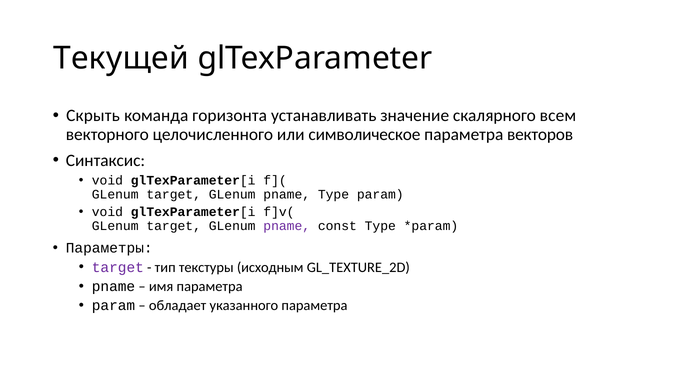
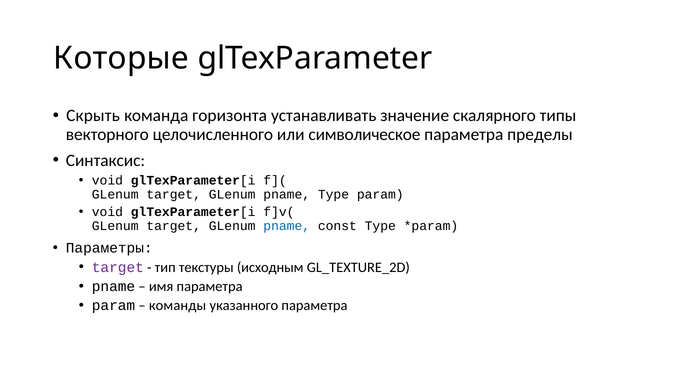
Текущей: Текущей -> Которые (121, 58)
всем: всем -> типы (558, 116)
векторов: векторов -> пределы (540, 134)
pname colour: purple -> blue (287, 226)
обладает: обладает -> команды (178, 306)
